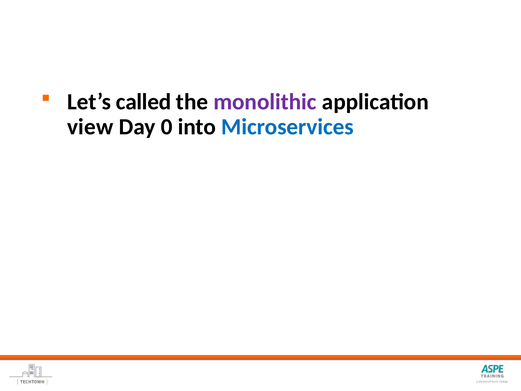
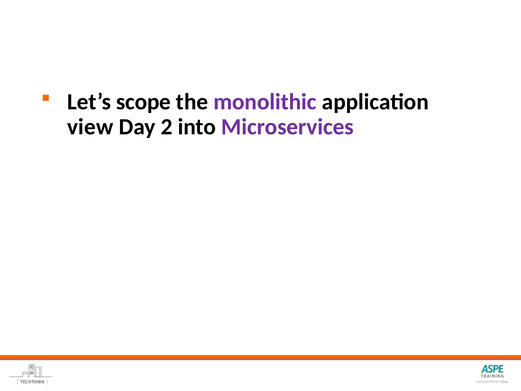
called: called -> scope (144, 102)
0: 0 -> 2 (167, 127)
Microservices colour: blue -> purple (287, 127)
